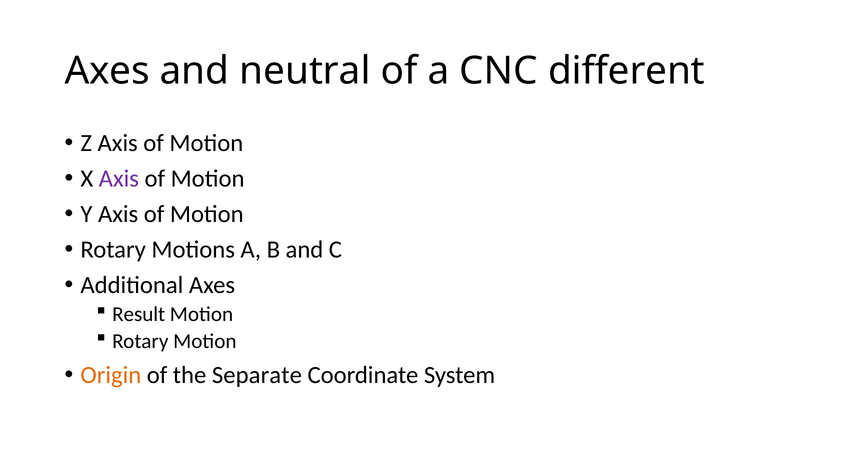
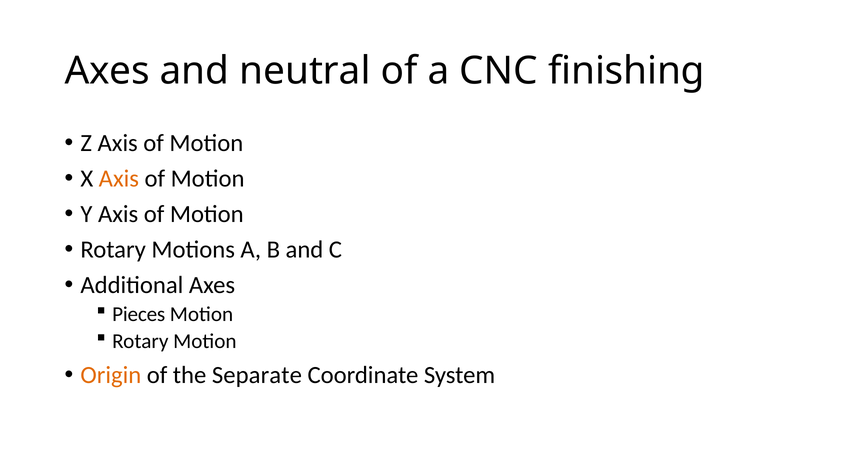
different: different -> finishing (626, 71)
Axis colour: purple -> orange (119, 179)
Result: Result -> Pieces (139, 314)
